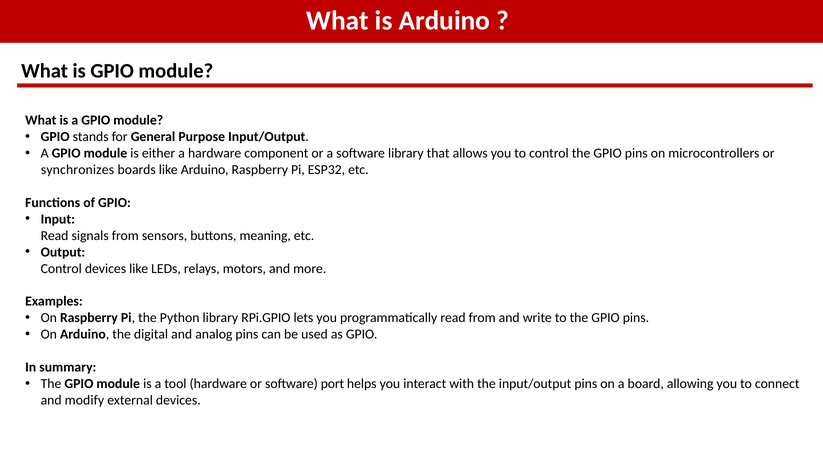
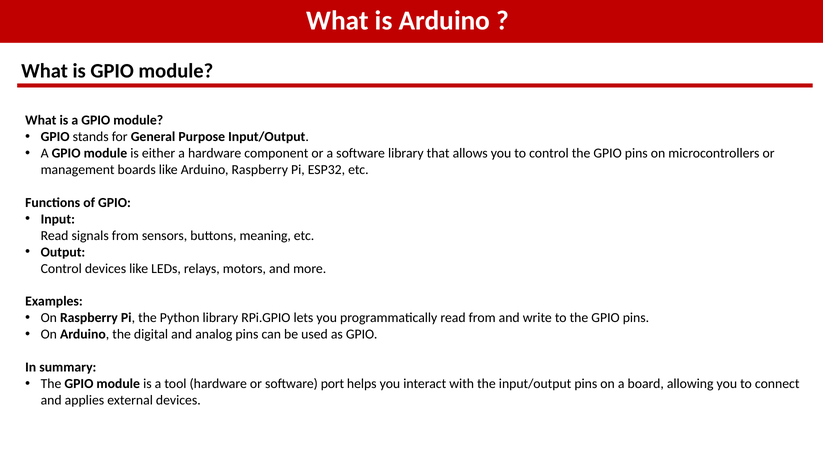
synchronizes: synchronizes -> management (78, 170)
modify: modify -> applies (84, 400)
